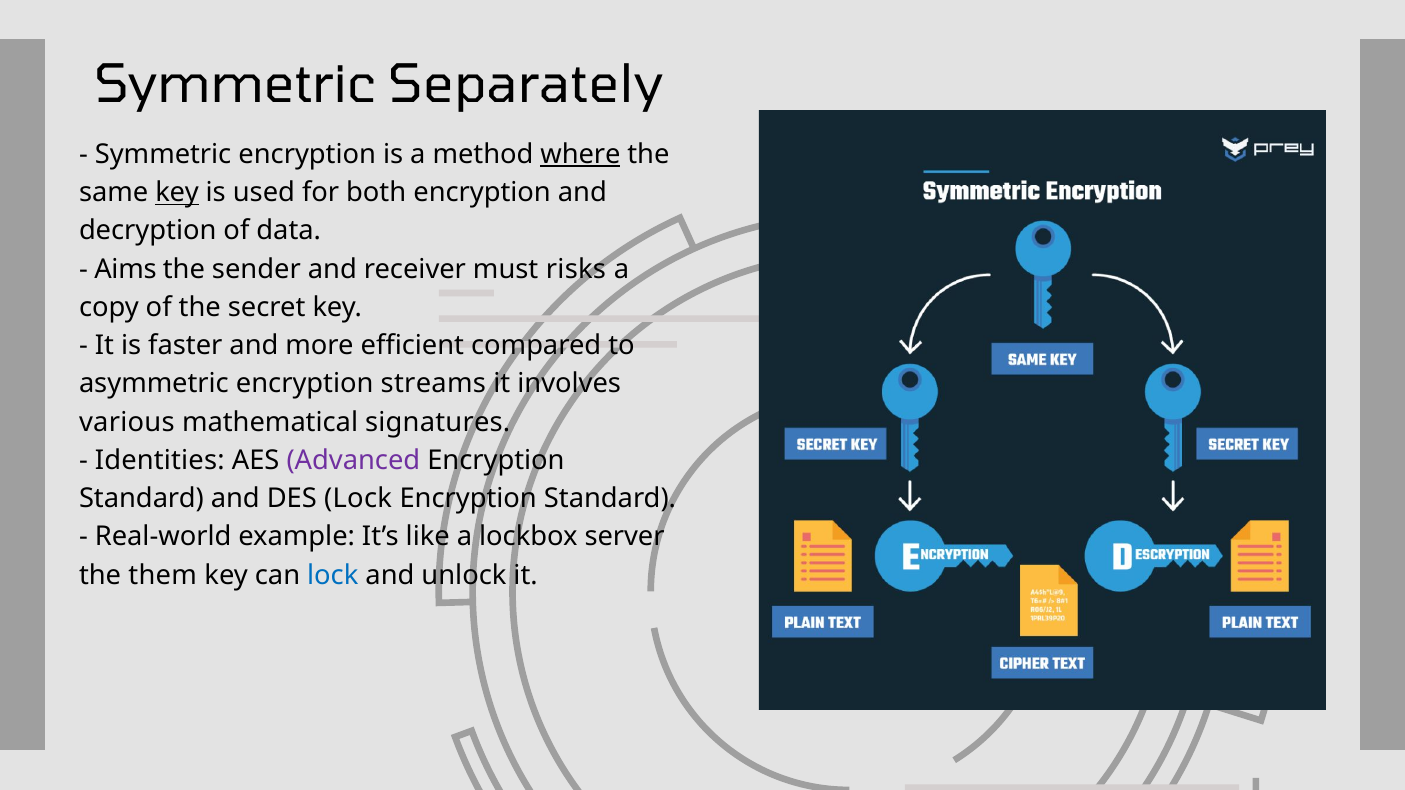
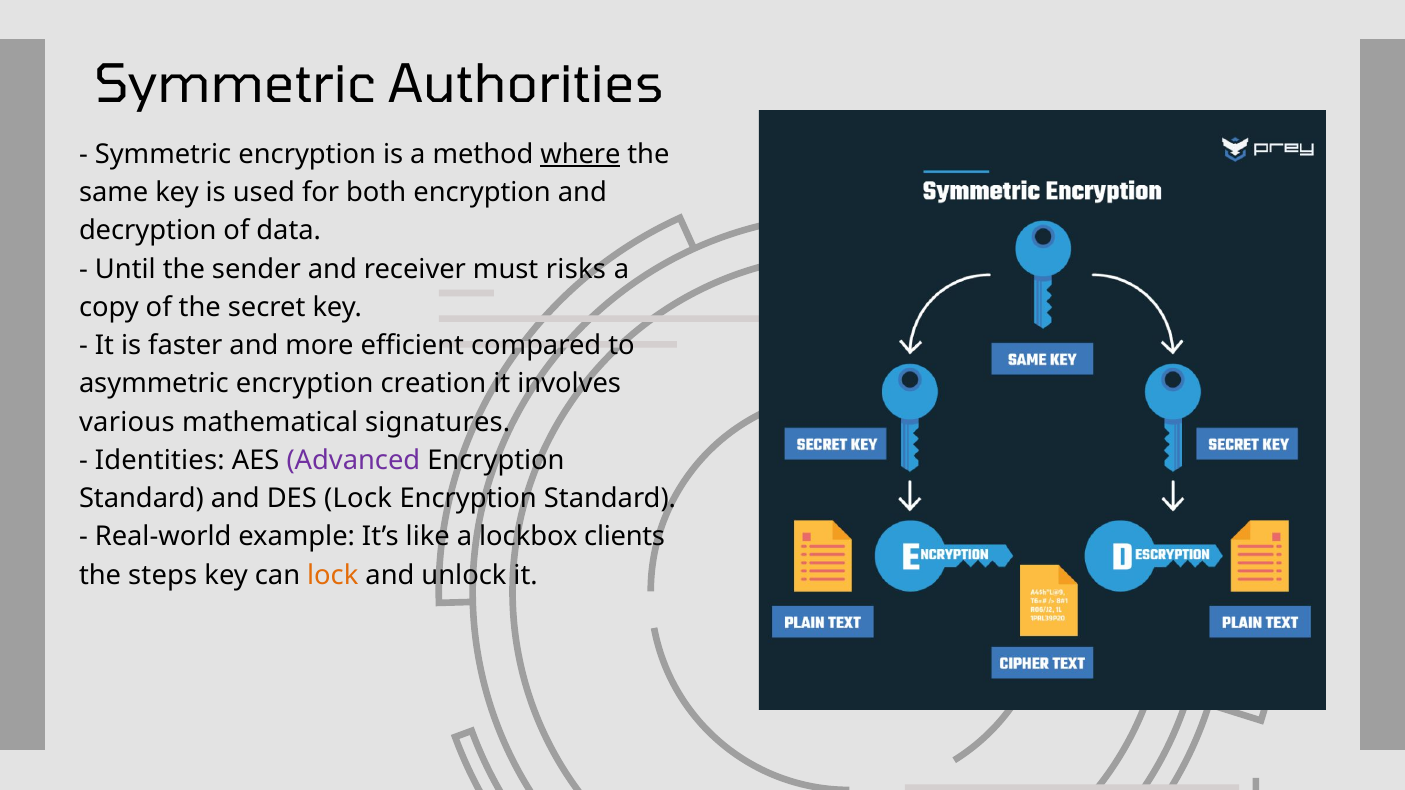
Separately: Separately -> Authorities (526, 85)
key underline: present -> none (177, 193)
Aims: Aims -> Until (125, 269)
streams: streams -> creation (433, 384)
server: server -> clients (625, 537)
them: them -> steps (163, 575)
lock colour: blue -> orange (333, 575)
